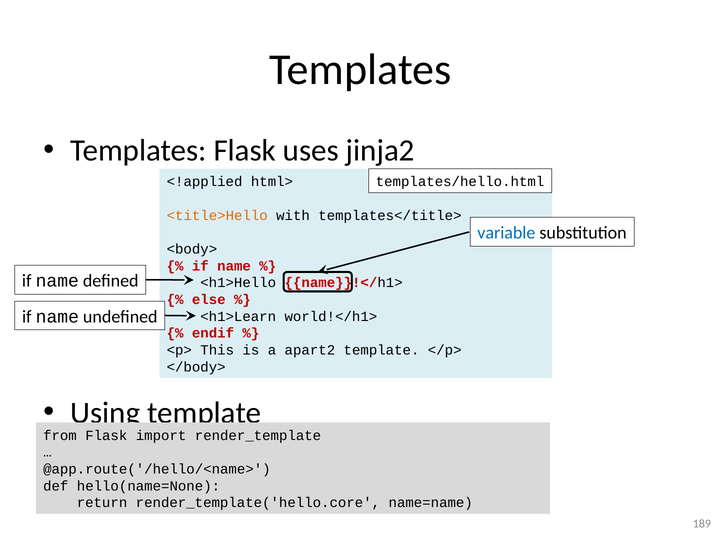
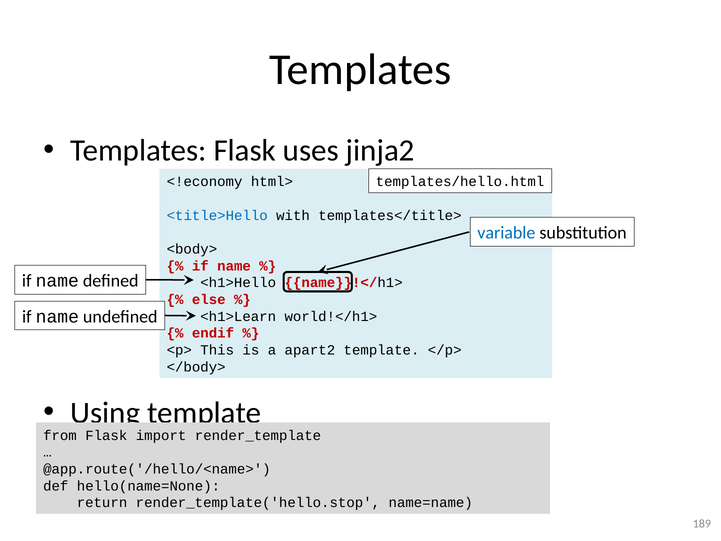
<!applied: <!applied -> <!economy (205, 182)
<title>Hello colour: orange -> blue (217, 215)
render_template('hello.core: render_template('hello.core -> render_template('hello.stop (258, 503)
